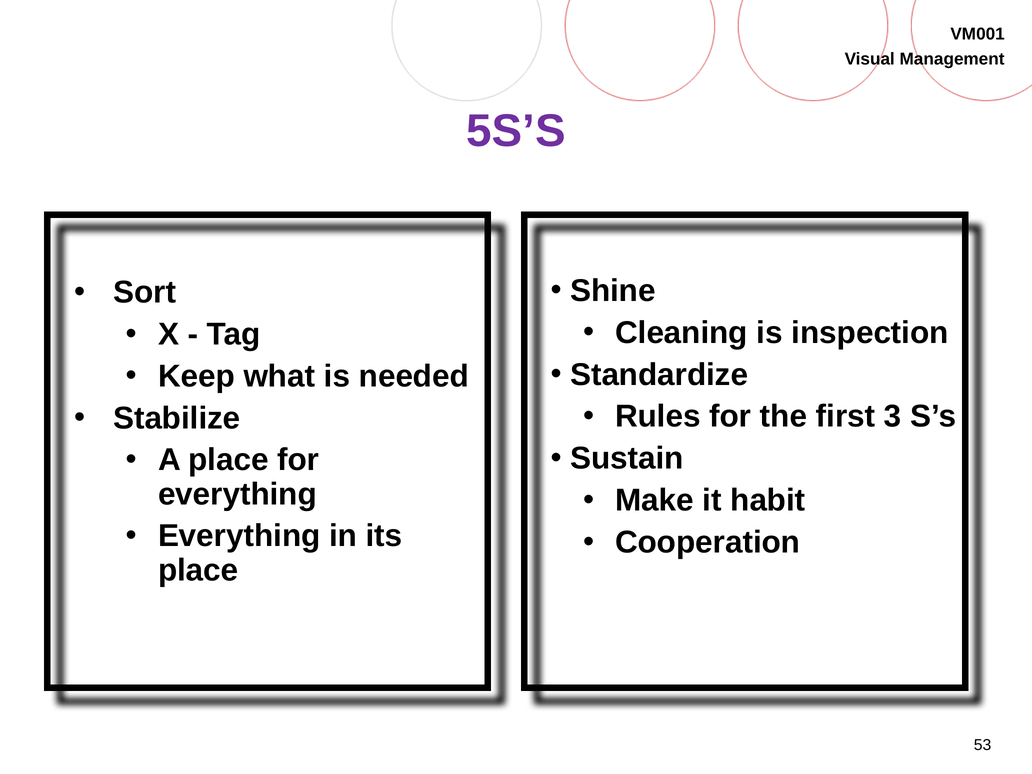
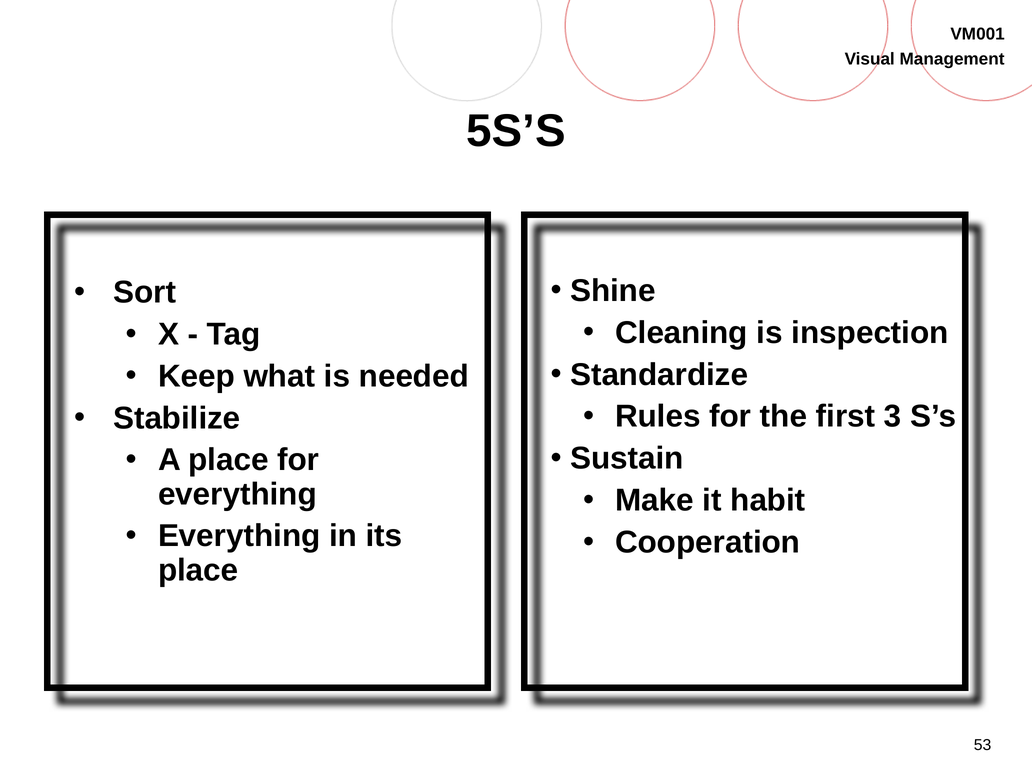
5S’S colour: purple -> black (516, 131)
